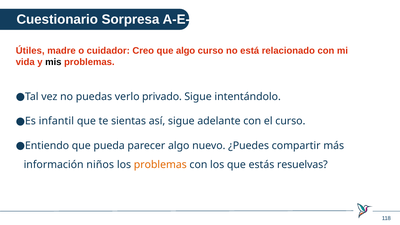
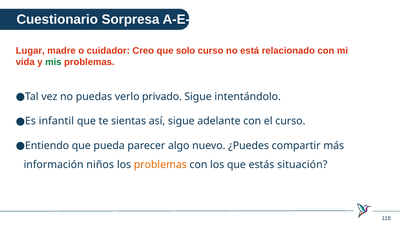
Útiles: Útiles -> Lugar (30, 51)
que algo: algo -> solo (186, 51)
mis colour: black -> green (53, 62)
resuelvas: resuelvas -> situación (302, 165)
